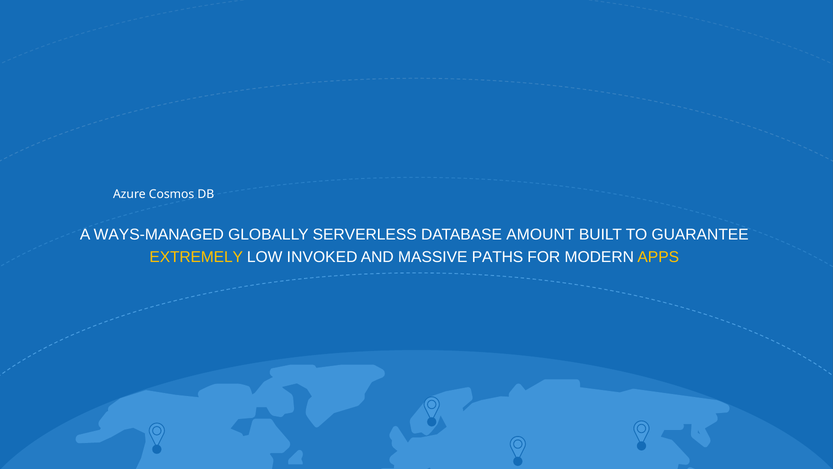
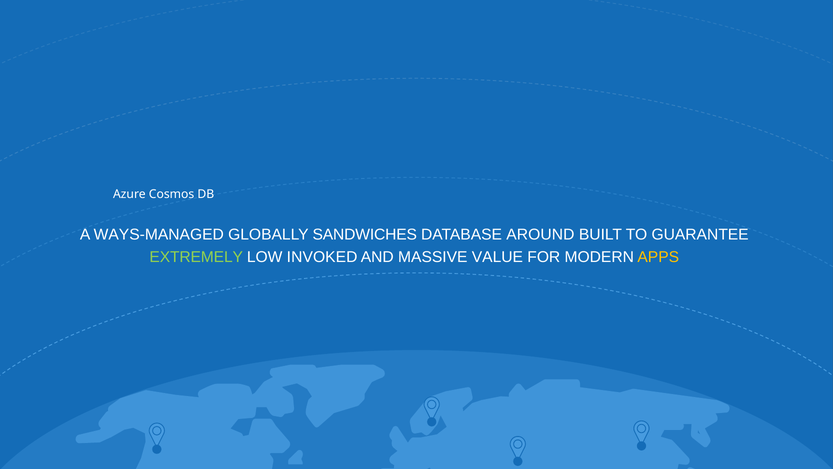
SERVERLESS: SERVERLESS -> SANDWICHES (365, 235)
AMOUNT: AMOUNT -> AROUND (540, 235)
EXTREMELY colour: yellow -> light green (196, 257)
PATHS: PATHS -> VALUE (497, 257)
